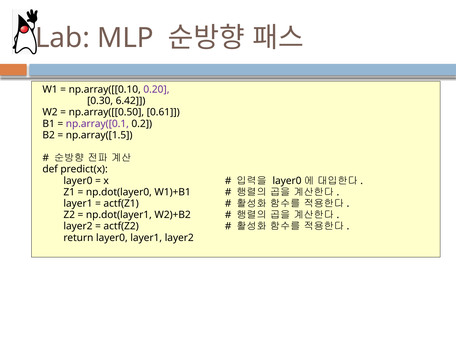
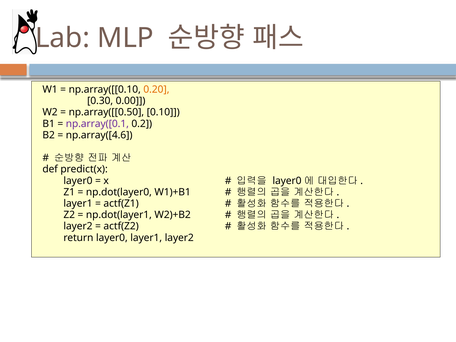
0.20 colour: purple -> orange (156, 89)
6.42: 6.42 -> 0.00 (131, 101)
0.61: 0.61 -> 0.10 (163, 112)
np.array([1.5: np.array([1.5 -> np.array([4.6 (99, 135)
